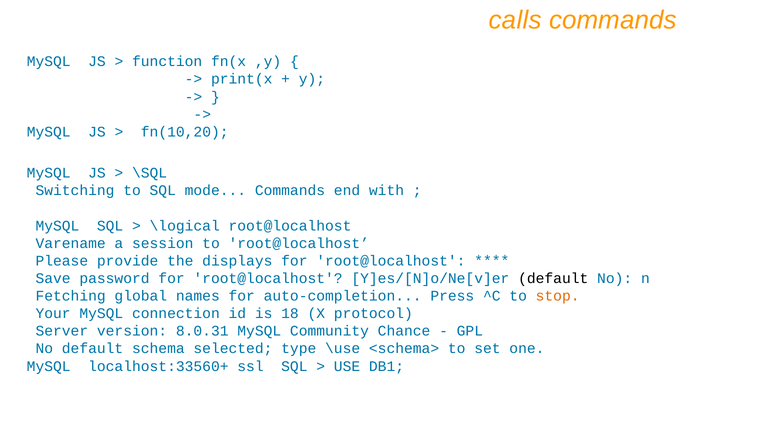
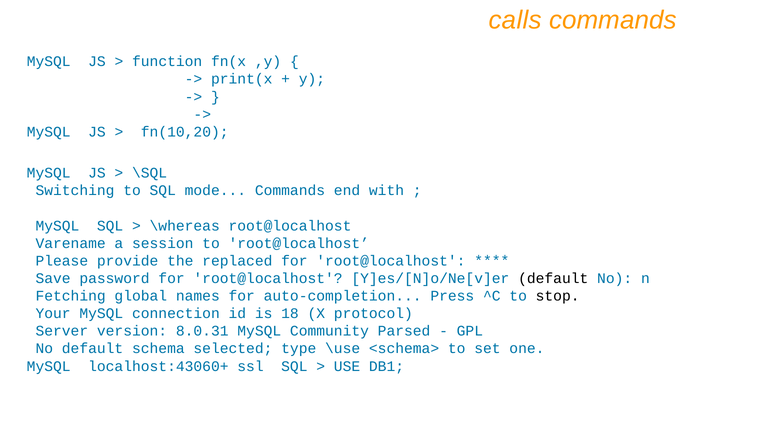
\logical: \logical -> \whereas (185, 226)
displays: displays -> replaced (237, 261)
stop colour: orange -> black (558, 296)
Chance: Chance -> Parsed (404, 331)
localhost:33560+: localhost:33560+ -> localhost:43060+ (158, 366)
